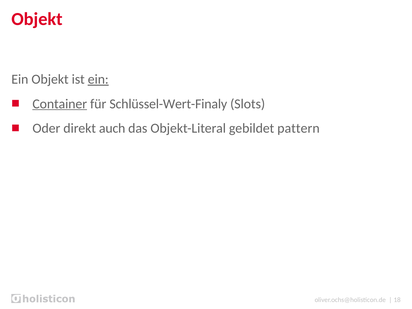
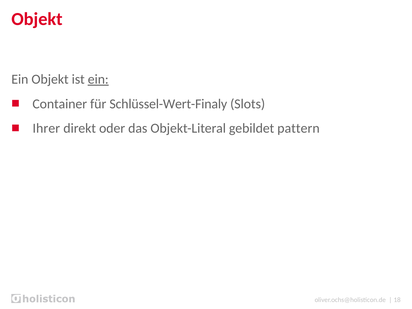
Container underline: present -> none (60, 104)
Oder: Oder -> Ihrer (46, 128)
auch: auch -> oder (112, 128)
